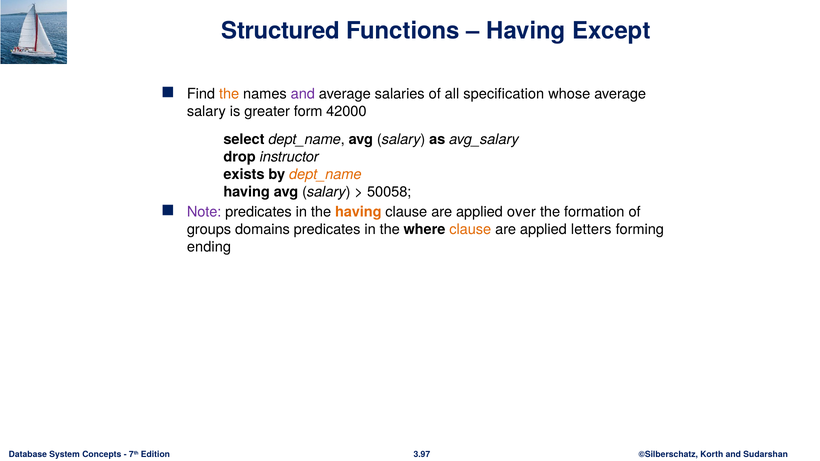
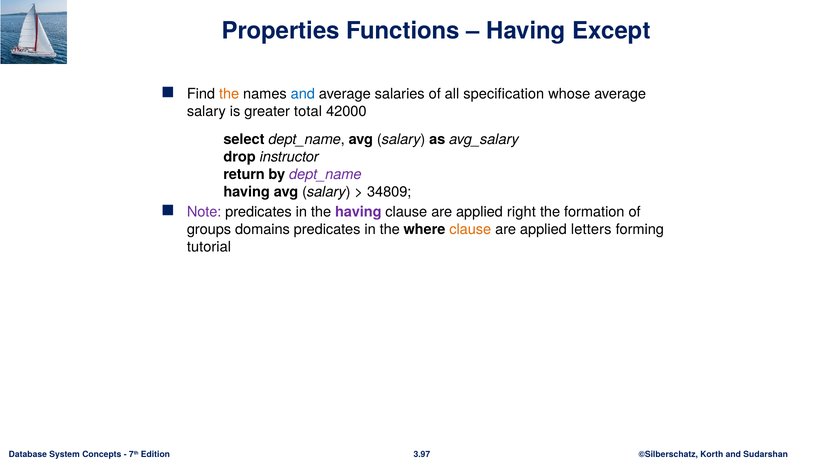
Structured: Structured -> Properties (281, 31)
and colour: purple -> blue (303, 94)
form: form -> total (308, 112)
exists: exists -> return (244, 174)
dept_name colour: orange -> purple (325, 174)
50058: 50058 -> 34809 (389, 192)
having colour: orange -> purple (358, 212)
over: over -> right (521, 212)
ending: ending -> tutorial (209, 247)
